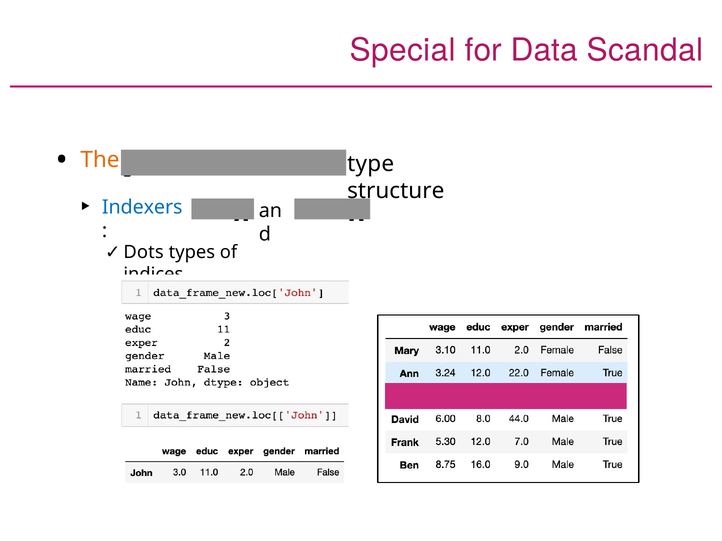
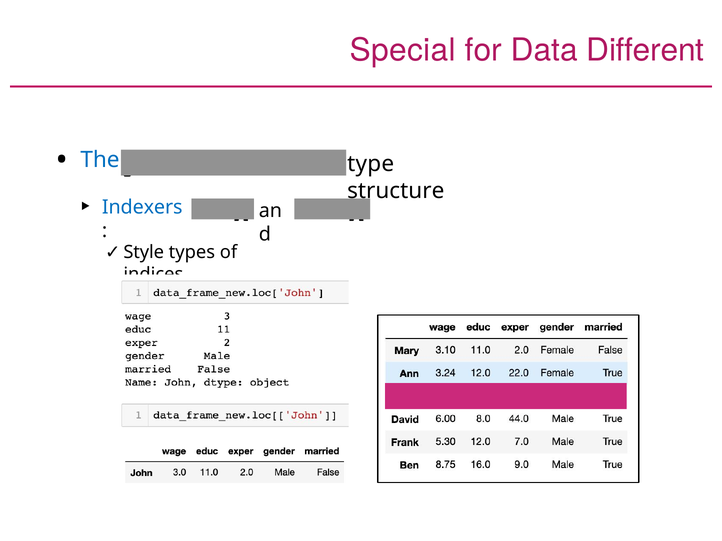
Scandal: Scandal -> Different (645, 51)
The colour: orange -> blue (100, 160)
Dots: Dots -> Style (144, 253)
